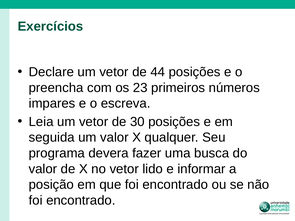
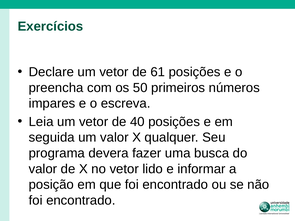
44: 44 -> 61 (158, 72)
23: 23 -> 50 (140, 88)
30: 30 -> 40 (137, 122)
